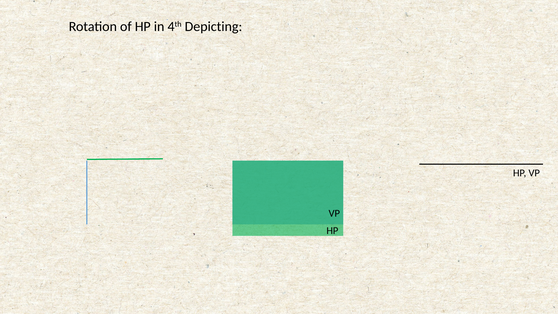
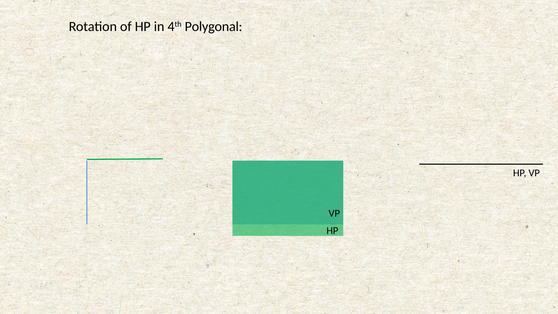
Depicting: Depicting -> Polygonal (214, 26)
